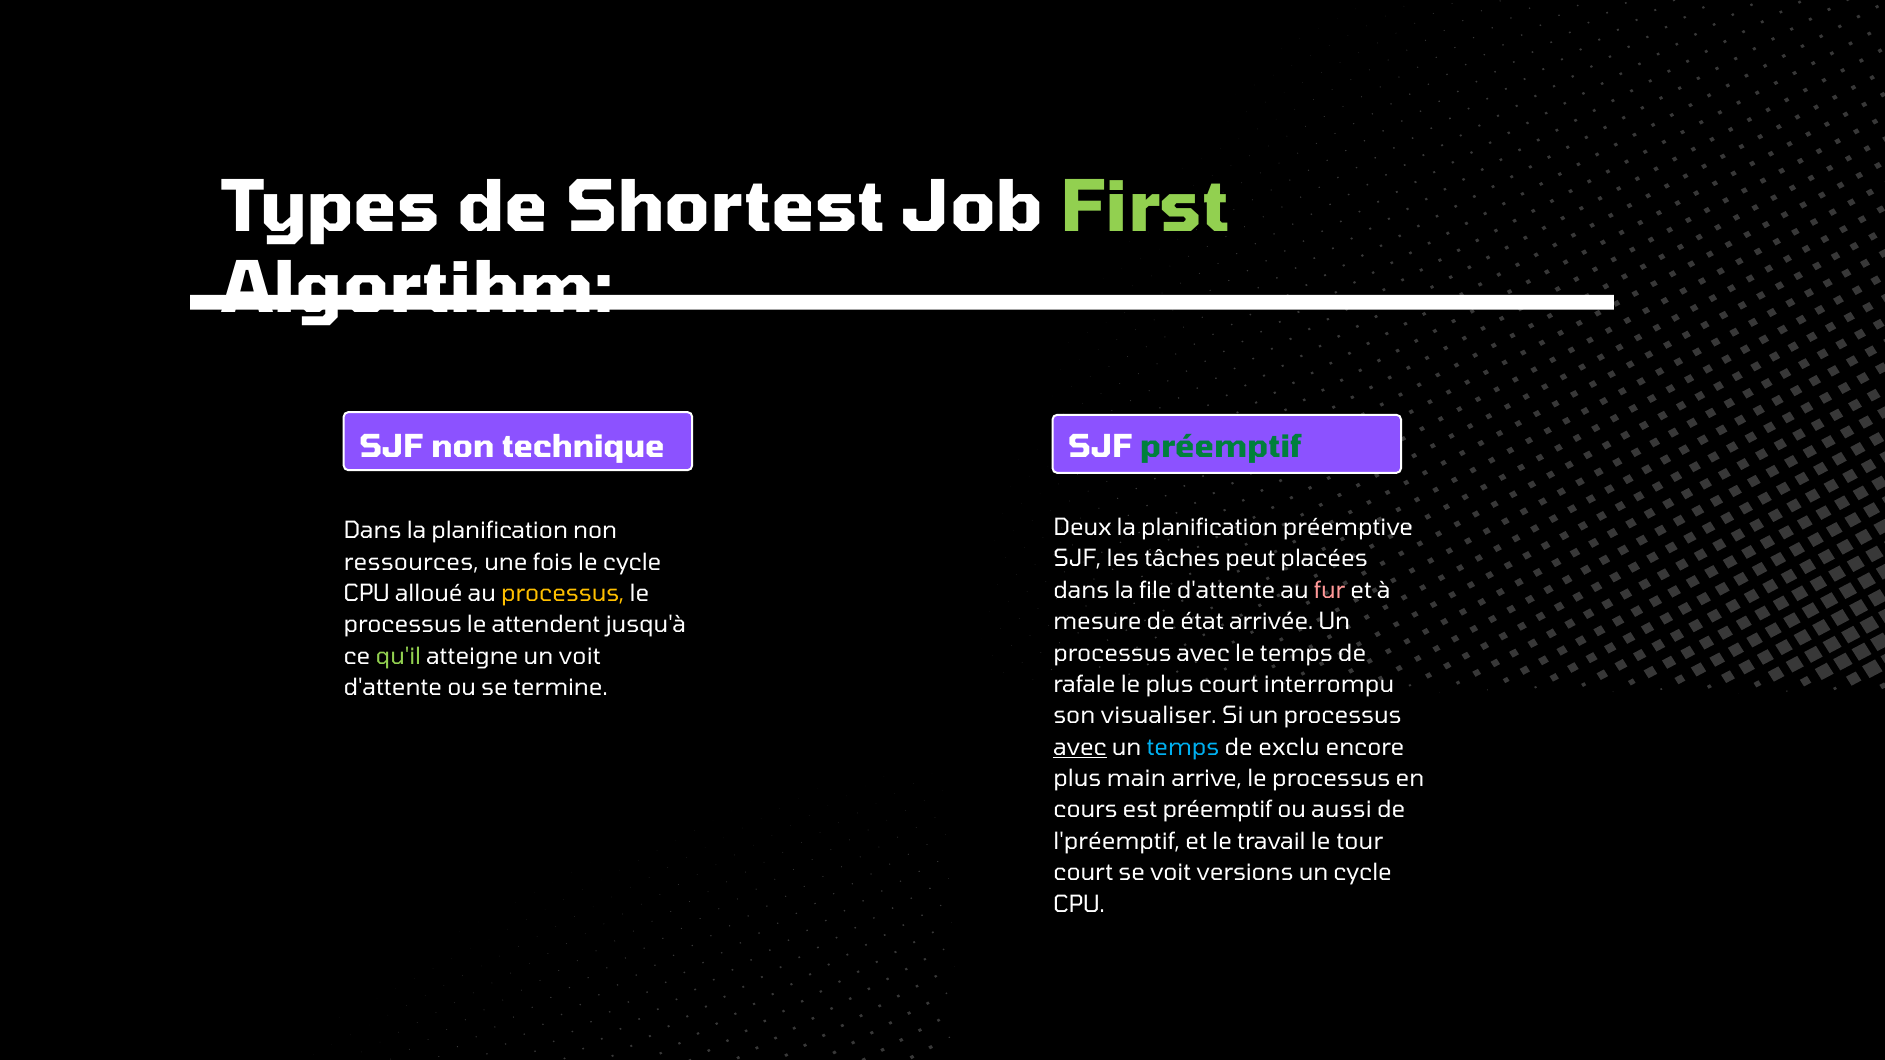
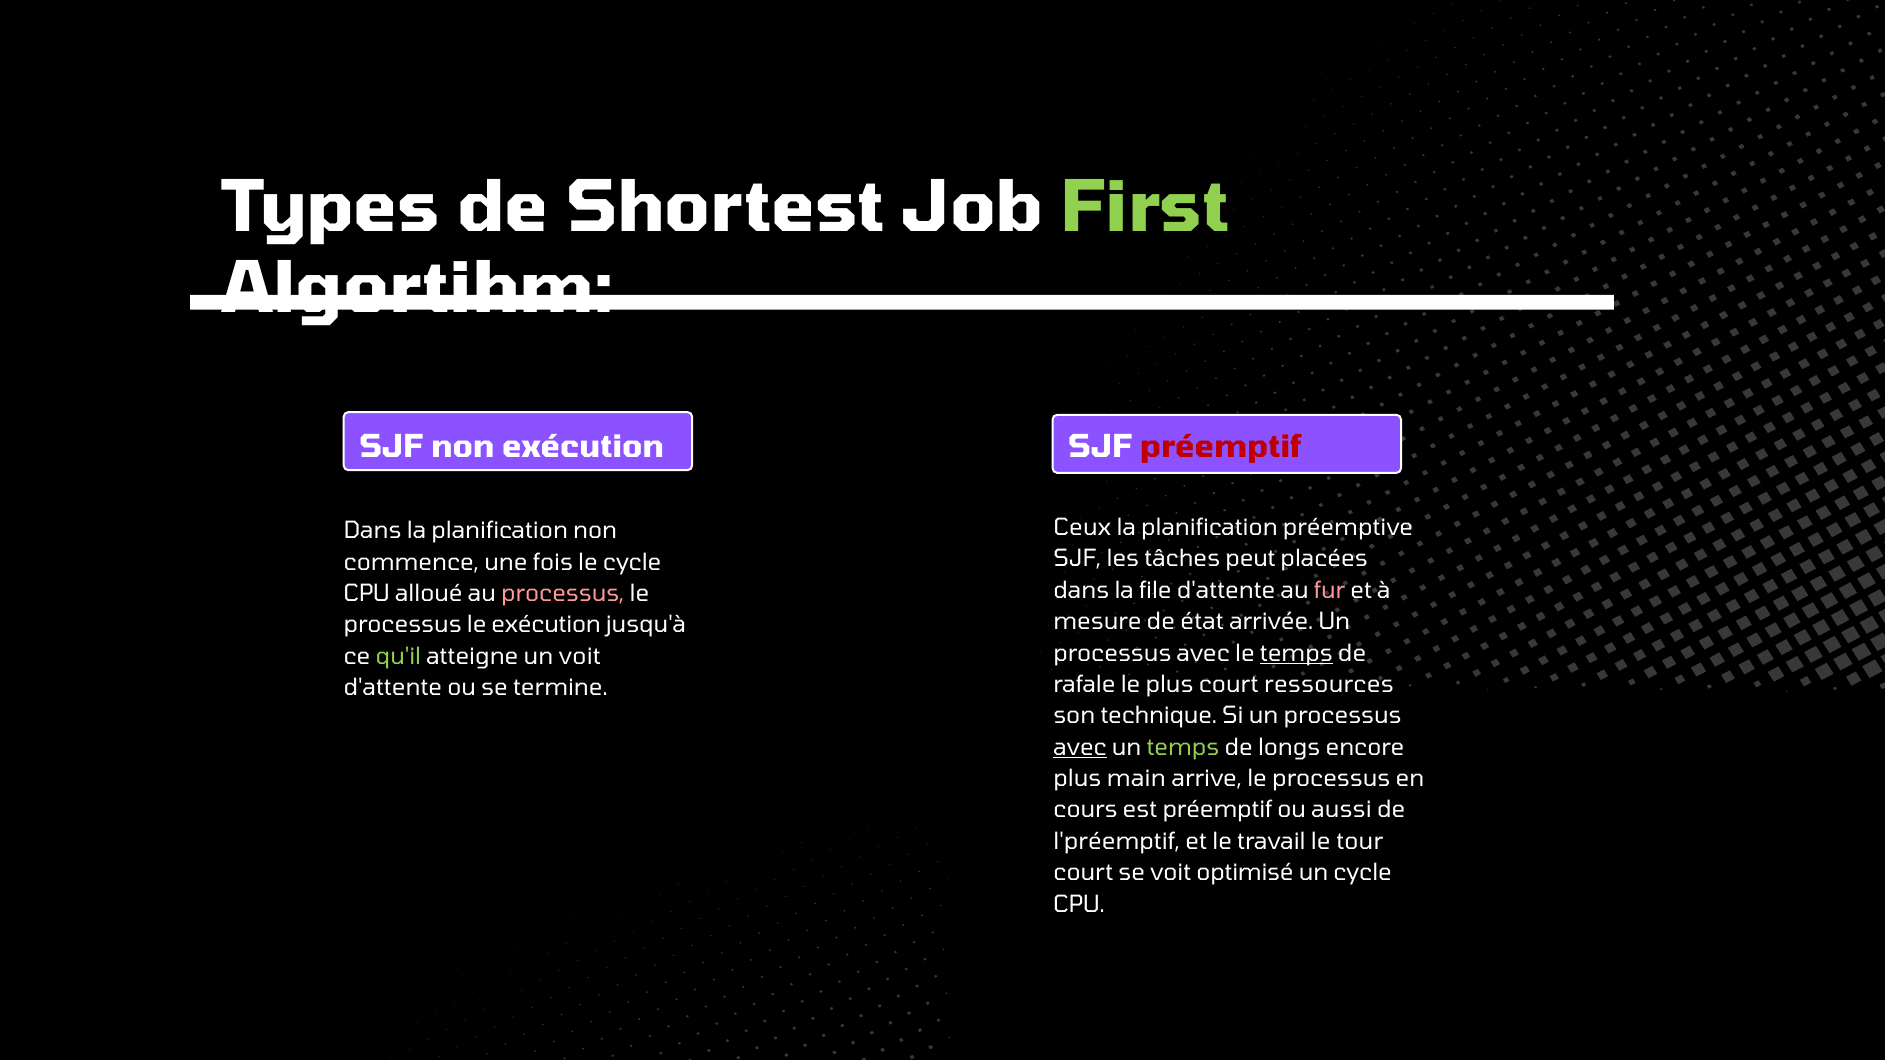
non technique: technique -> exécution (583, 447)
préemptif colour: green -> red (1221, 447)
Deux: Deux -> Ceux (1082, 528)
ressources: ressources -> commence (411, 562)
processus colour: yellow -> pink (563, 594)
le attendent: attendent -> exécution (546, 625)
temps underline: none -> present (1296, 653)
interrompu: interrompu -> ressources (1329, 685)
visualiser: visualiser -> technique (1159, 716)
temps colour: light blue -> light green (1183, 748)
exclu: exclu -> longs (1289, 748)
versions: versions -> optimisé (1245, 873)
